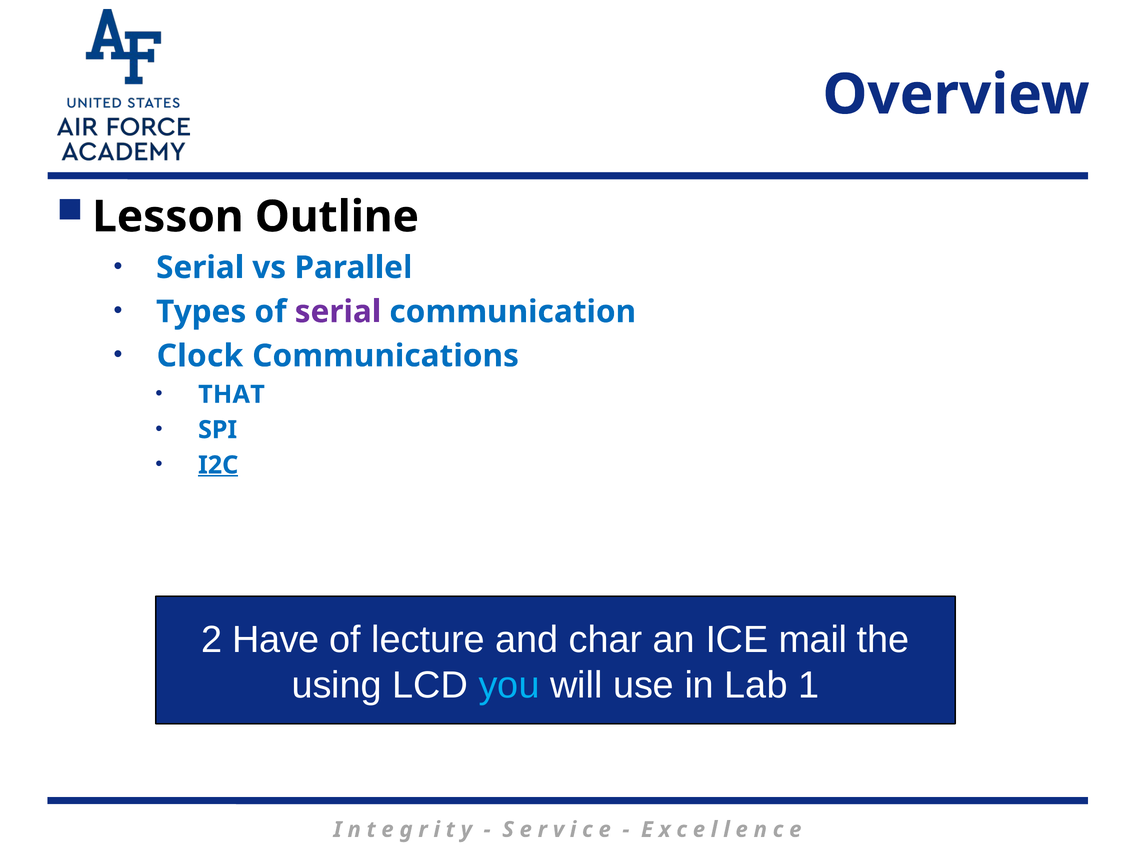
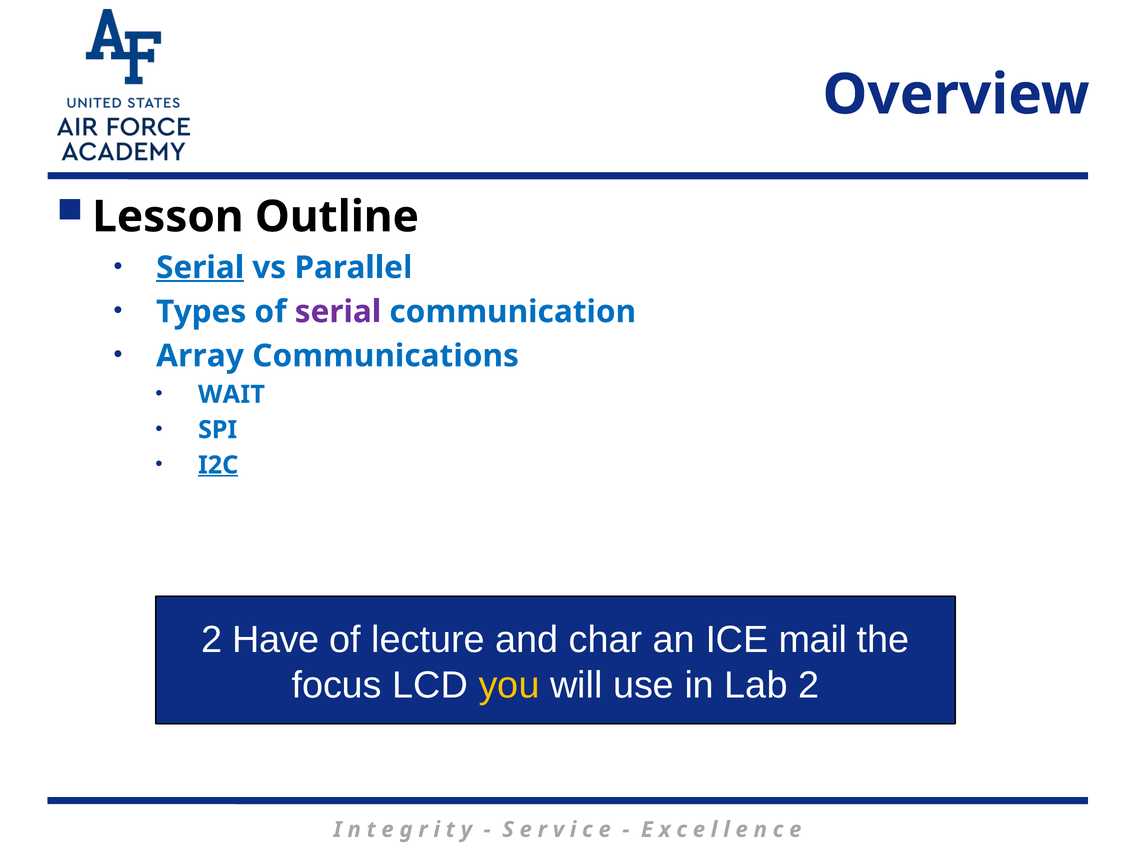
Serial underline: none -> present (200, 268)
Clock: Clock -> Array (200, 356)
THAT: THAT -> WAIT (231, 395)
using: using -> focus (337, 686)
you colour: light blue -> yellow (509, 686)
Lab 1: 1 -> 2 (809, 686)
